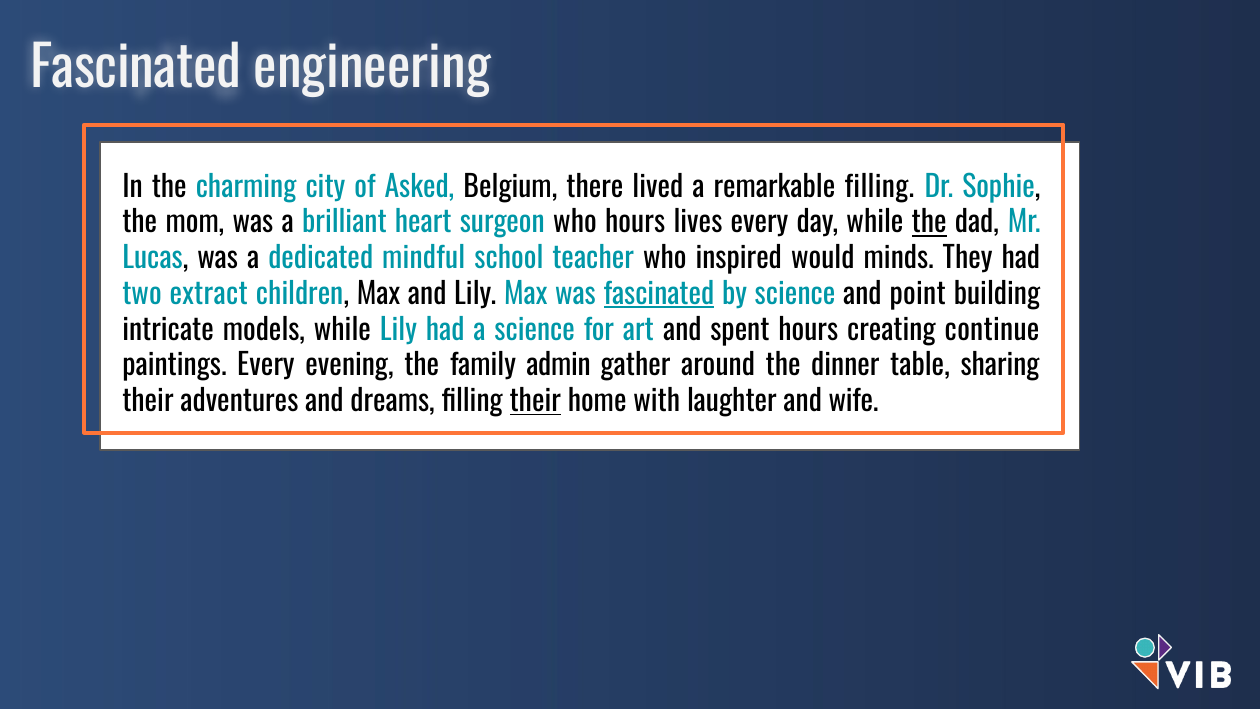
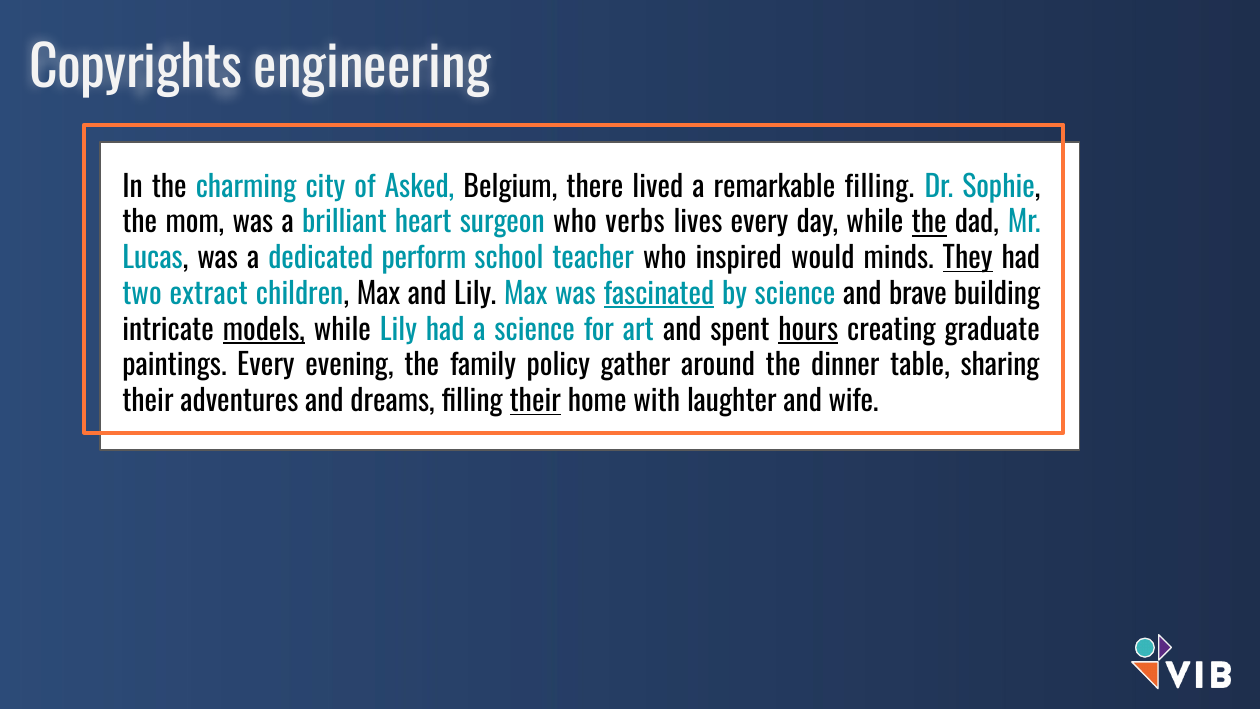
Fascinated: Fascinated -> Copyrights (136, 69)
who hours: hours -> verbs (635, 223)
mindful: mindful -> perform (424, 259)
They underline: none -> present (968, 259)
point: point -> brave (918, 294)
models underline: none -> present (264, 330)
hours underline: none -> present (808, 330)
continue: continue -> graduate (992, 330)
admin: admin -> policy (558, 366)
